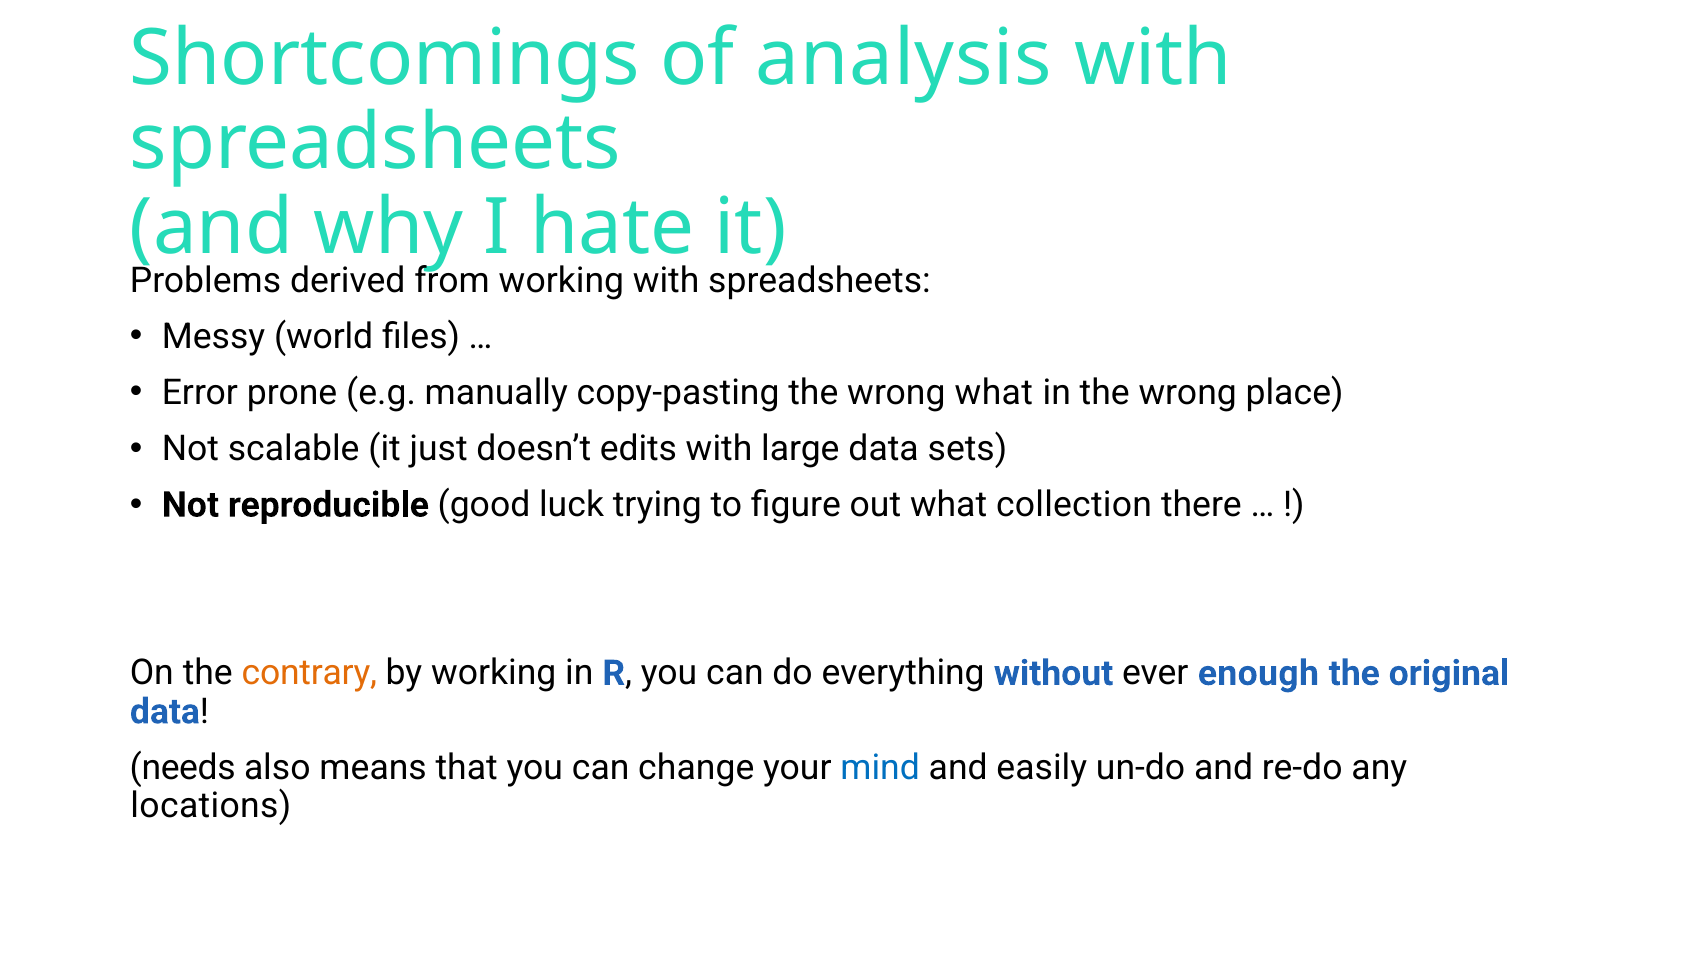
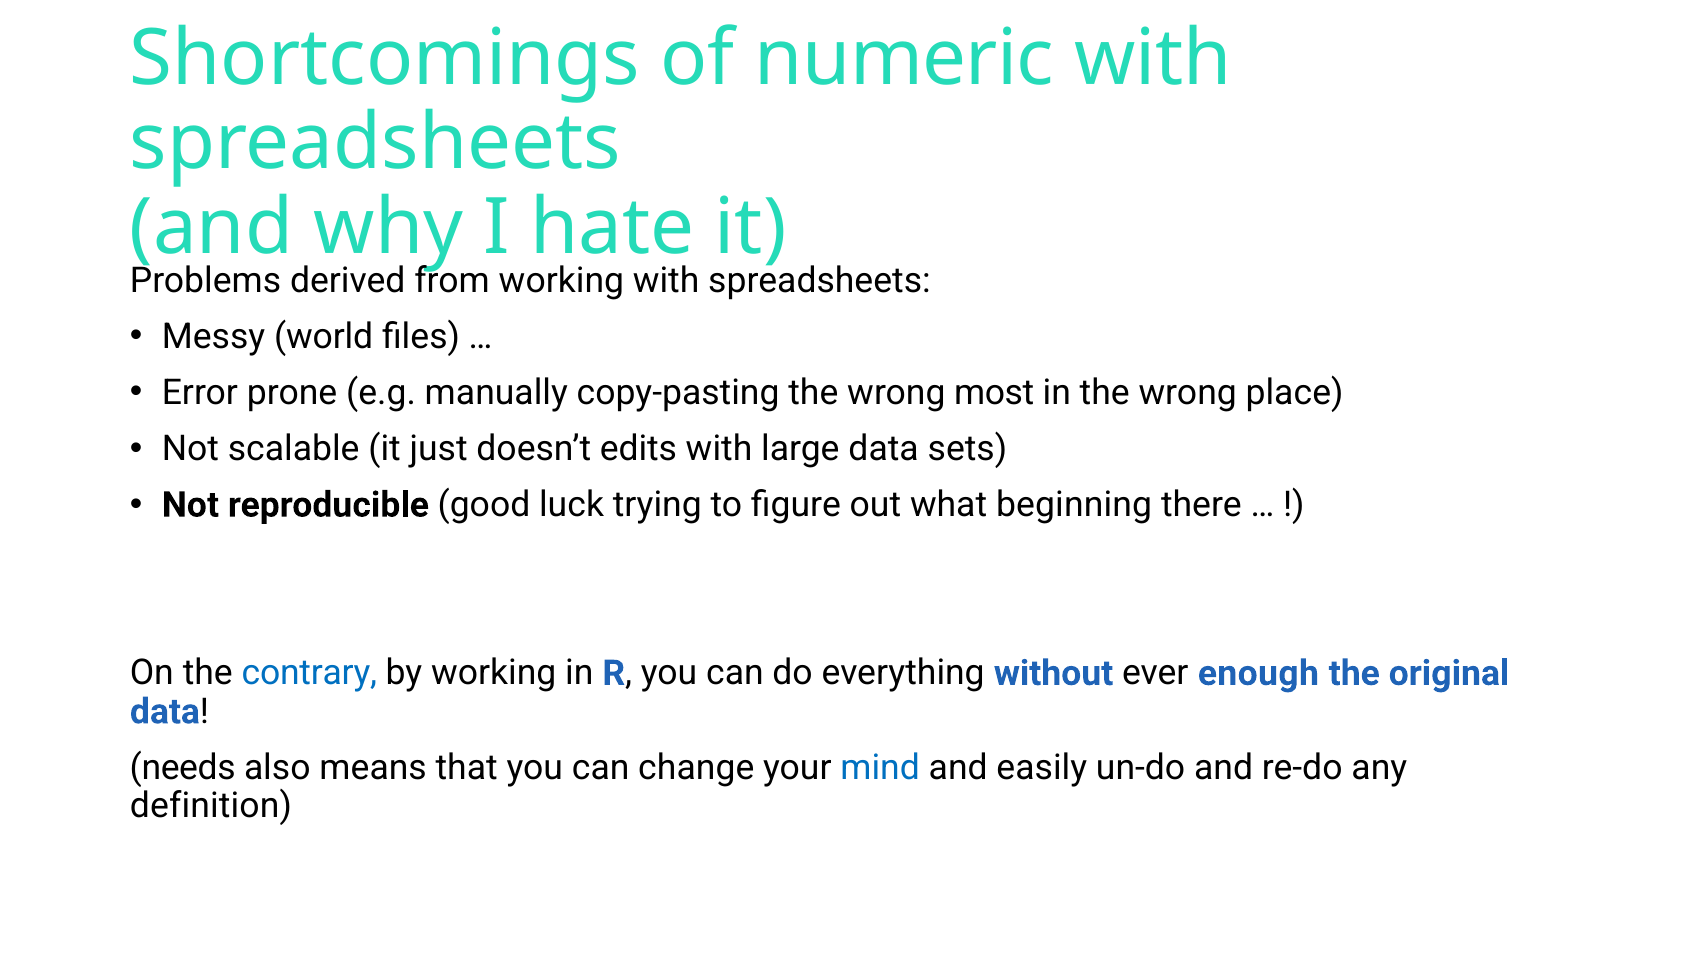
analysis: analysis -> numeric (905, 59)
wrong what: what -> most (994, 393)
collection: collection -> beginning (1074, 505)
contrary colour: orange -> blue (309, 674)
locations: locations -> definition (211, 807)
